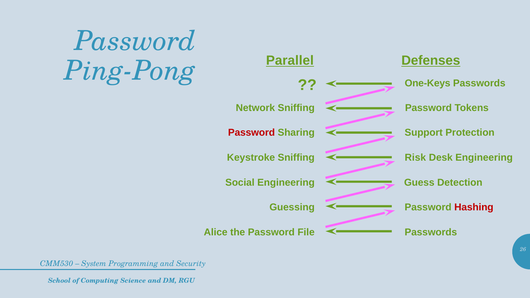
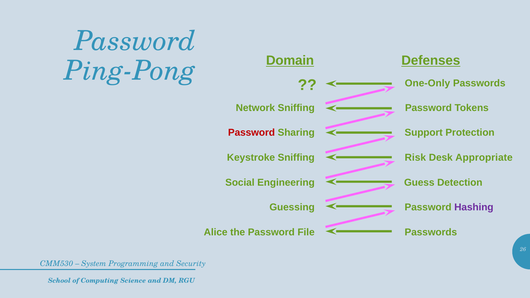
Parallel: Parallel -> Domain (290, 61)
One-Keys: One-Keys -> One-Only (427, 83)
Desk Engineering: Engineering -> Appropriate (484, 158)
Hashing colour: red -> purple (474, 207)
